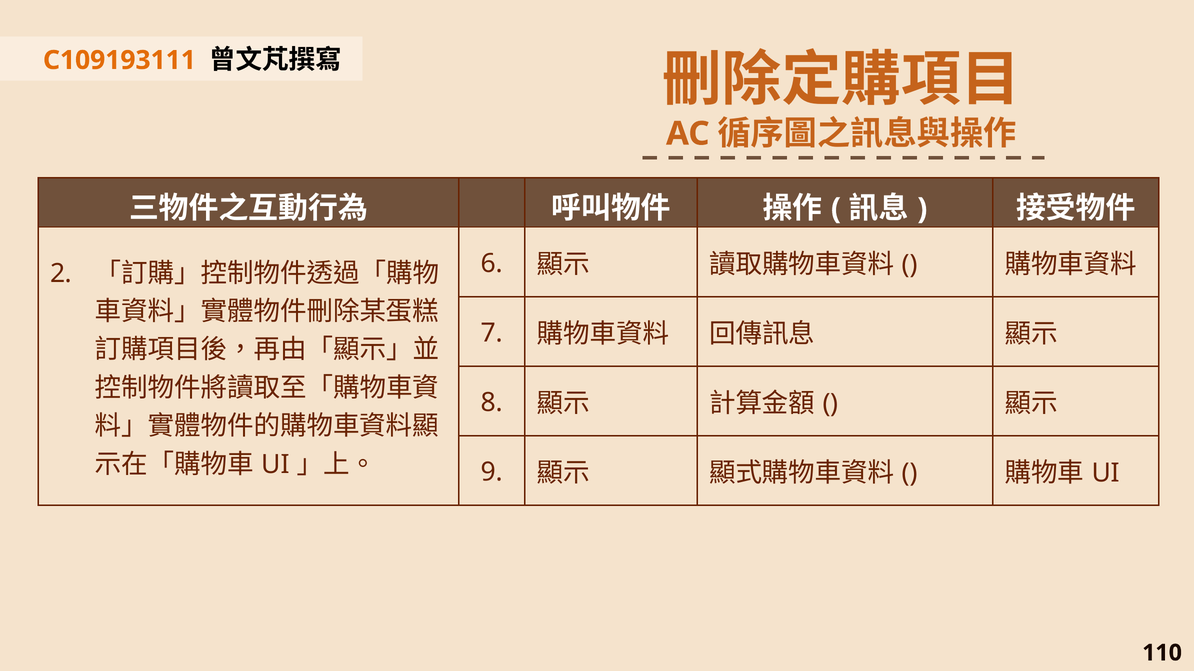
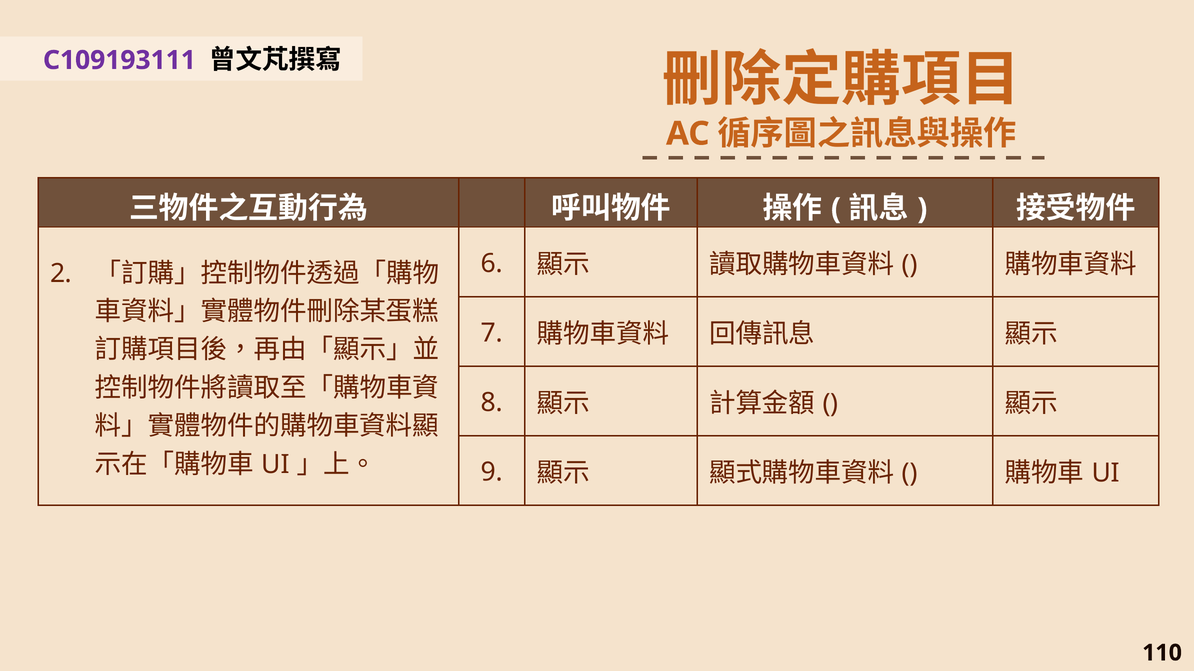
C109193111 colour: orange -> purple (119, 60)
